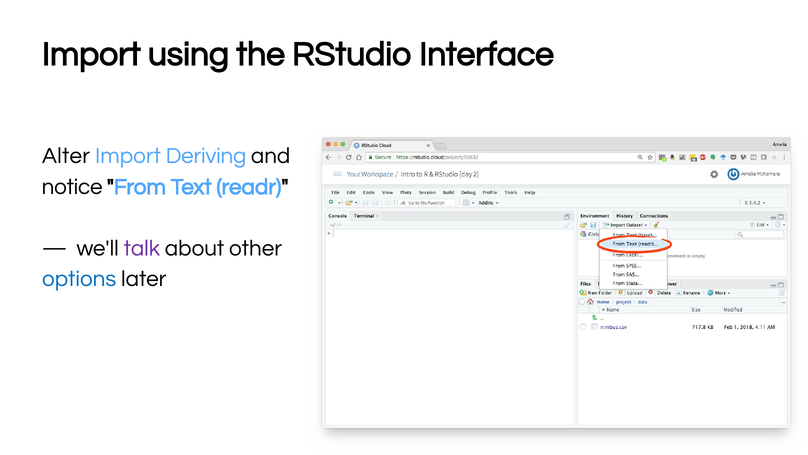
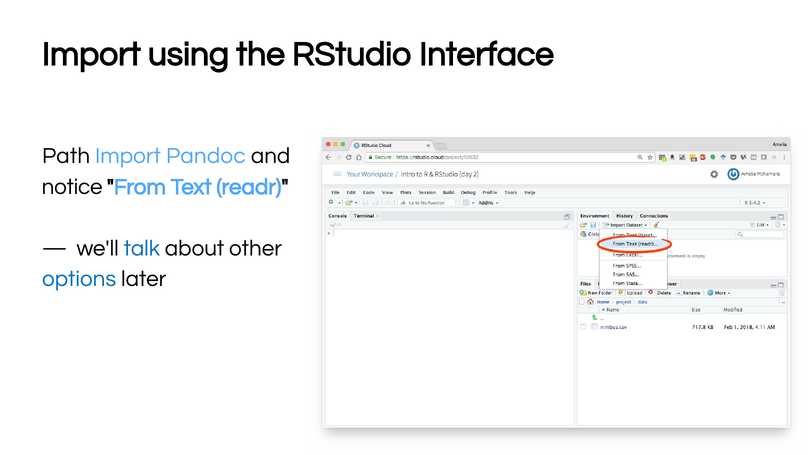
Alter: Alter -> Path (66, 156)
Deriving: Deriving -> Pandoc (206, 156)
talk colour: purple -> blue (142, 248)
